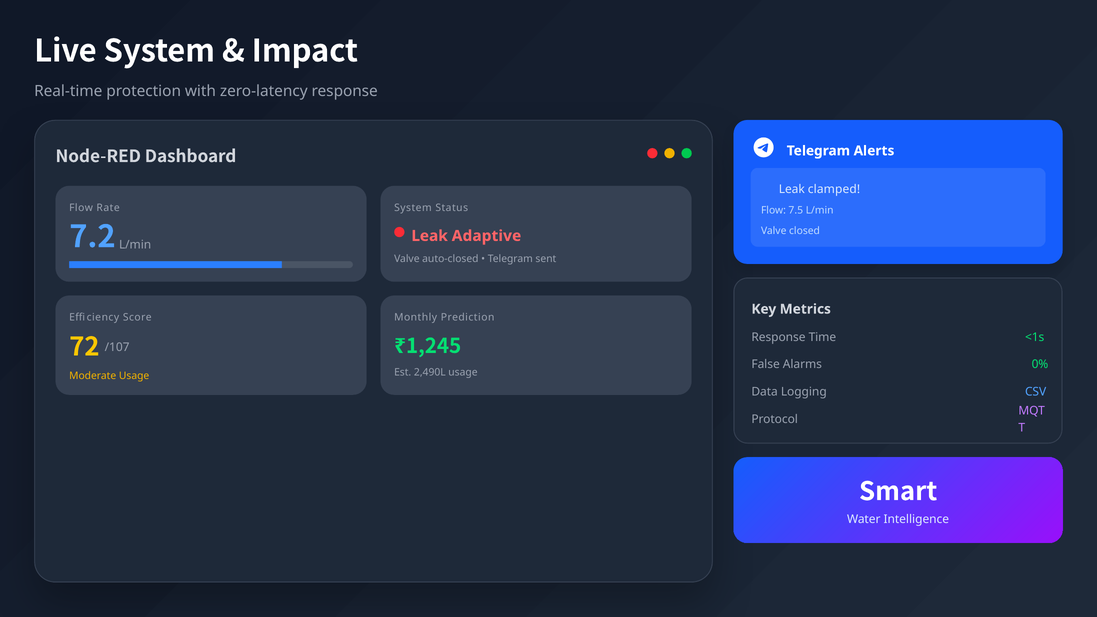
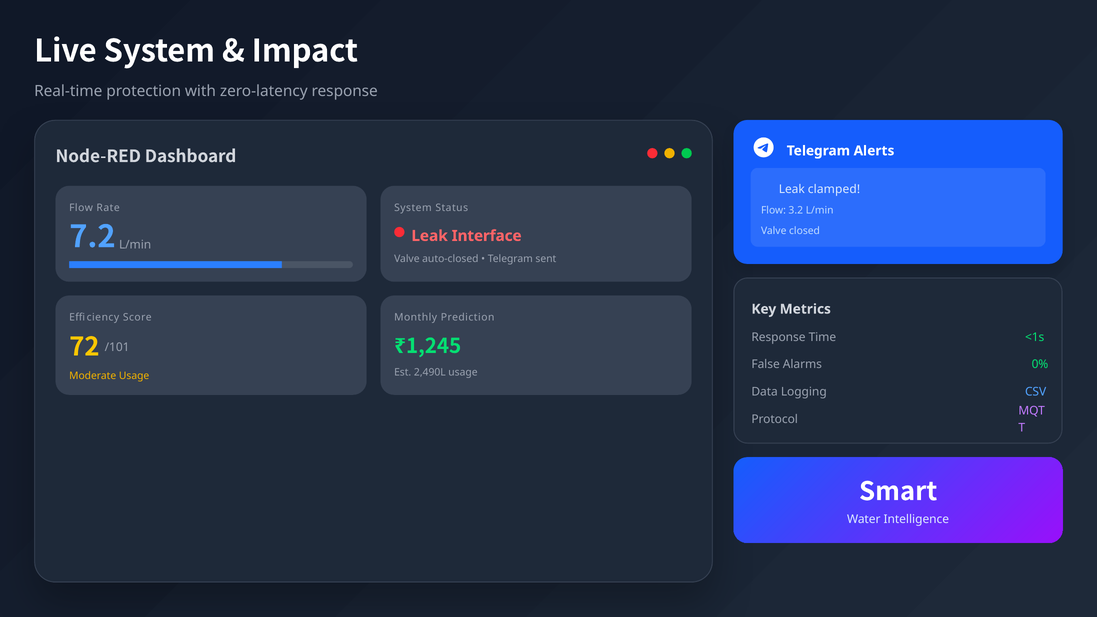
7.5: 7.5 -> 3.2 (796, 210)
Adaptive: Adaptive -> Interface (487, 236)
/107: /107 -> /101 (117, 347)
